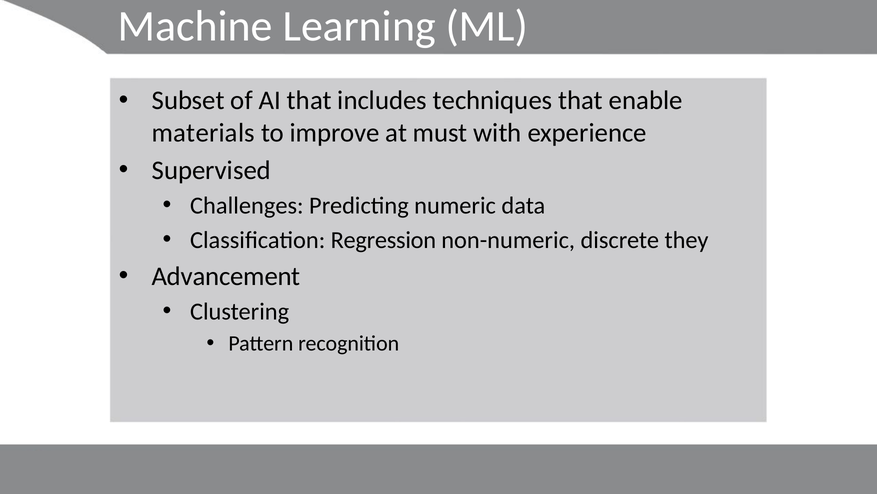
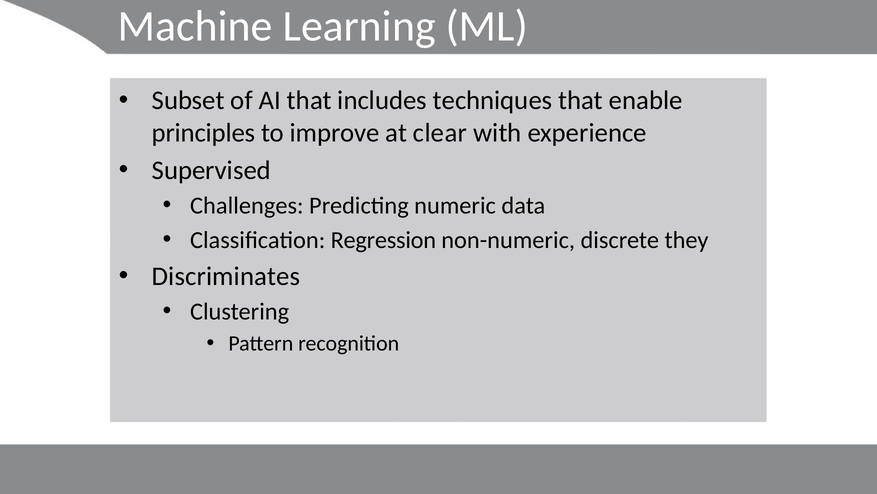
materials: materials -> principles (203, 133)
must: must -> clear (440, 133)
Advancement: Advancement -> Discriminates (226, 276)
